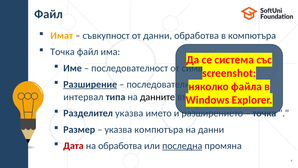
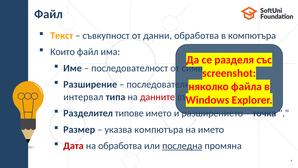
Имат: Имат -> Текст (62, 36)
Точка: Точка -> Които (63, 52)
система: система -> разделя (234, 60)
Разширение underline: present -> none (90, 84)
данните colour: black -> red (157, 97)
Разделител указва: указва -> типове (129, 113)
на данни: данни -> името (211, 129)
